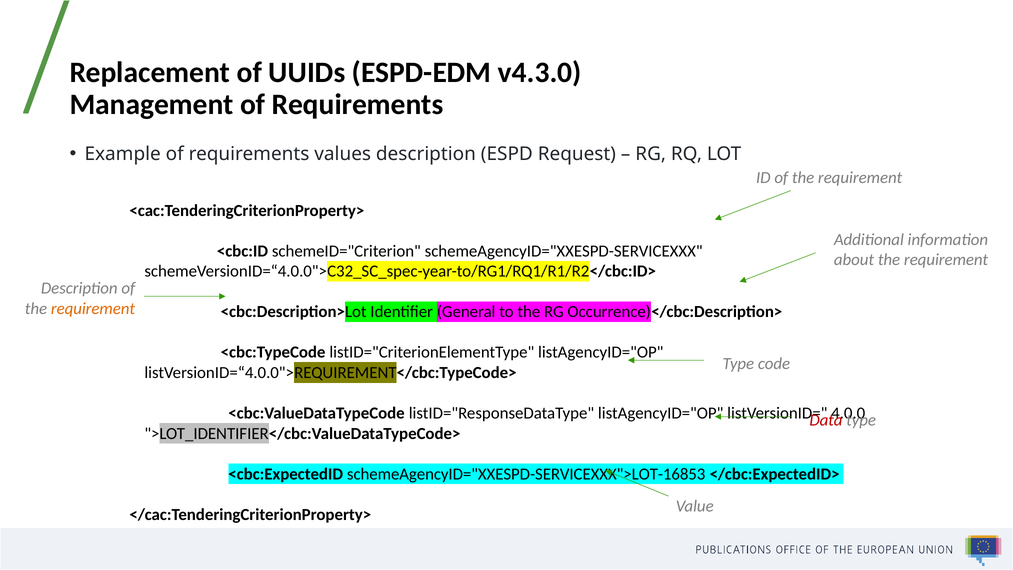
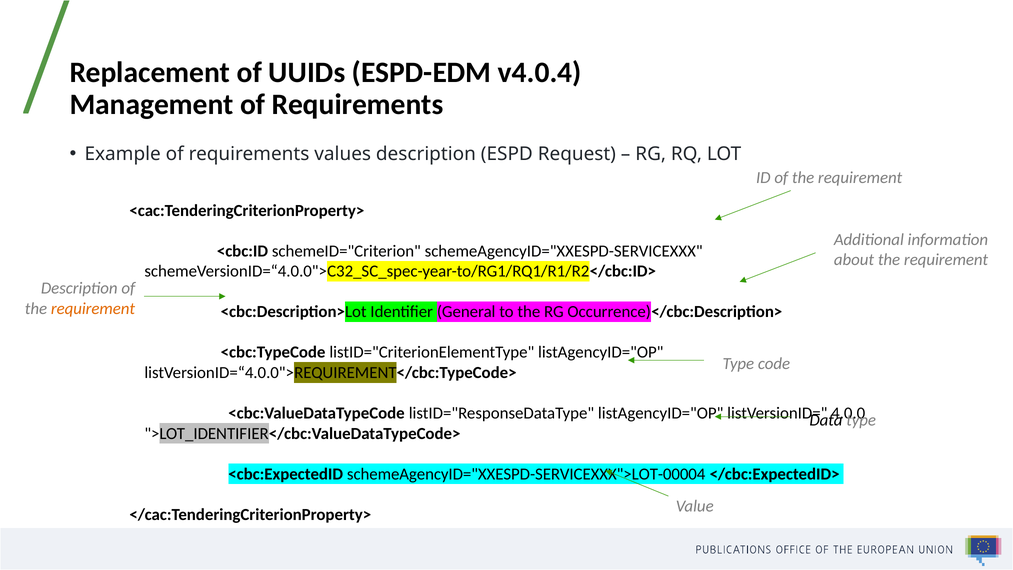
v4.3.0: v4.3.0 -> v4.0.4 (540, 73)
Data colour: red -> black (826, 420)
schemeAgencyID="XXESPD-SERVICEXXX">LOT-16853: schemeAgencyID="XXESPD-SERVICEXXX">LOT-16853 -> schemeAgencyID="XXESPD-SERVICEXXX">LOT-00004 (526, 474)
